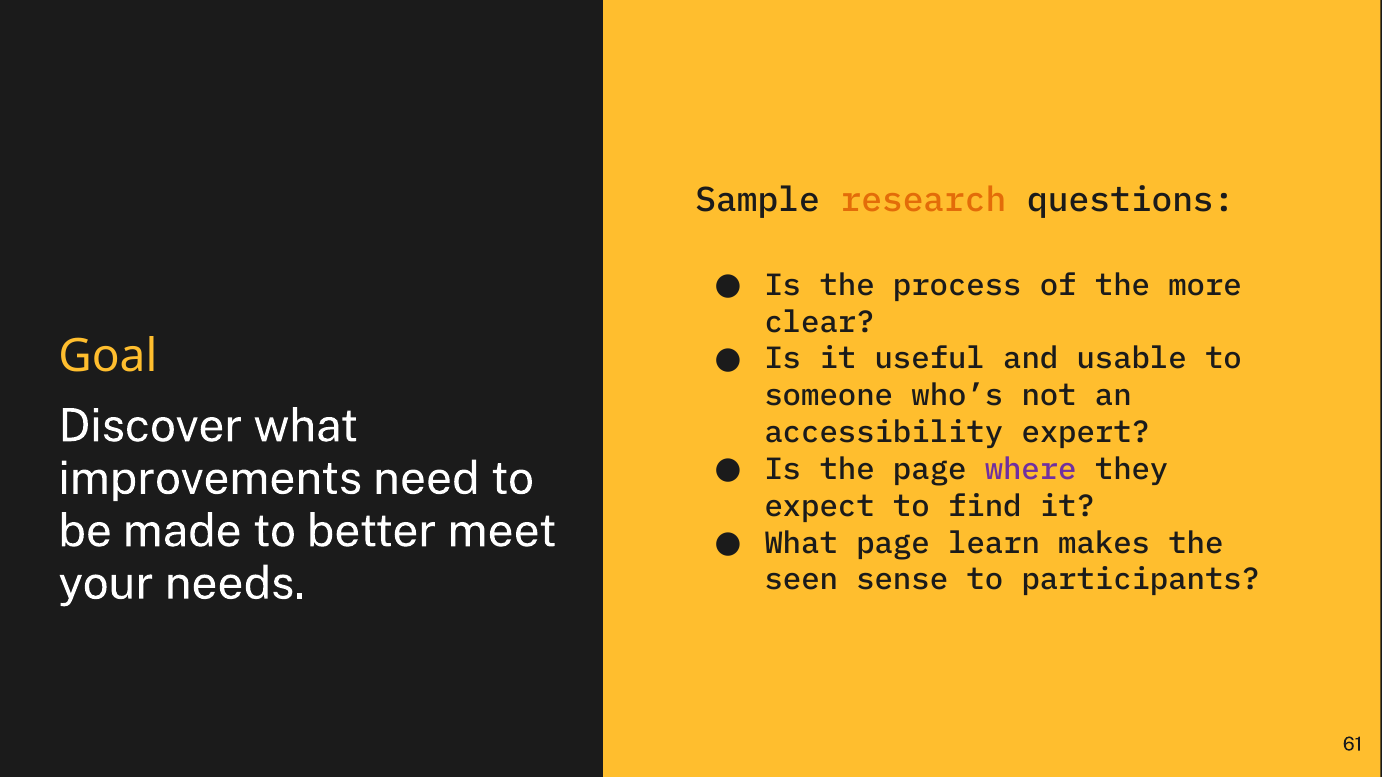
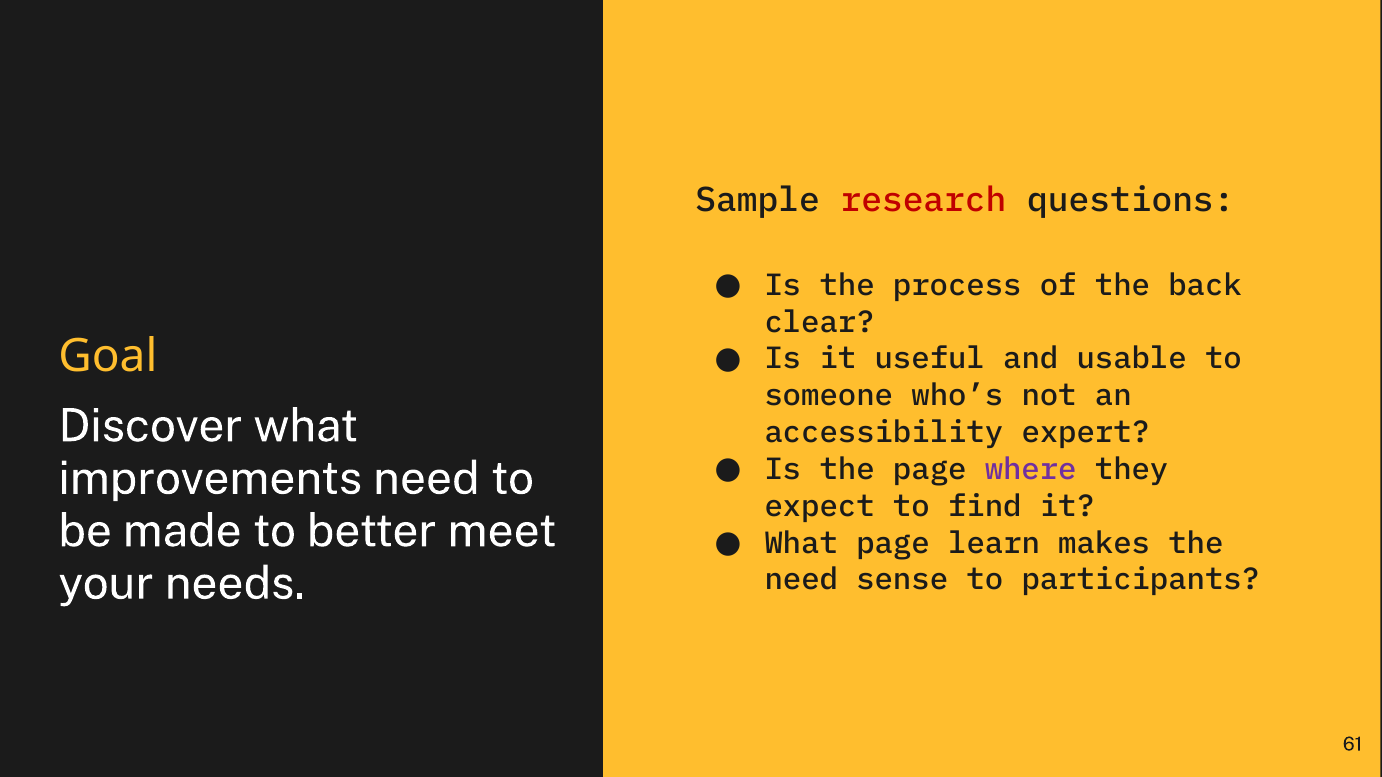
research colour: orange -> red (923, 200)
more: more -> back (1205, 285)
seen: seen -> need (801, 580)
